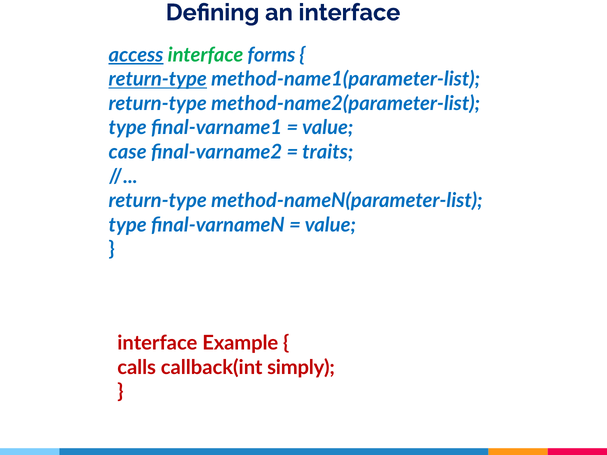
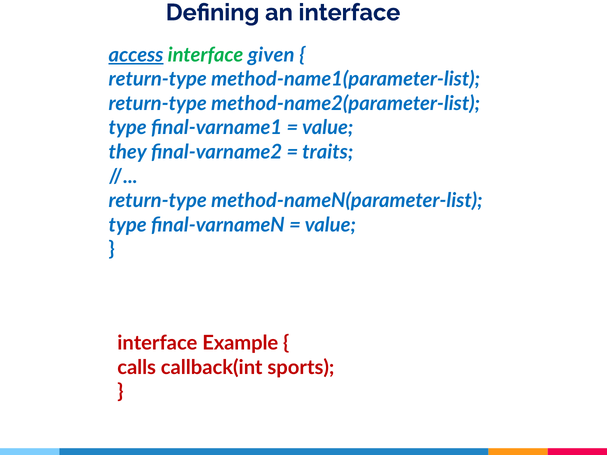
forms: forms -> given (271, 55)
return-type underline: present -> none (158, 79)
case: case -> they (128, 152)
simply: simply -> sports (301, 368)
